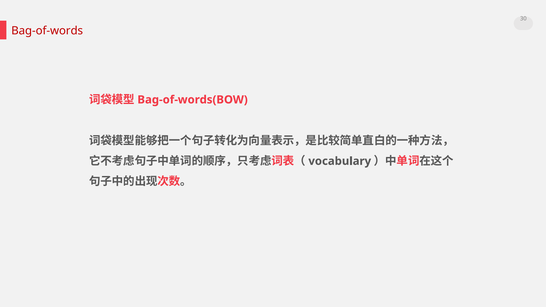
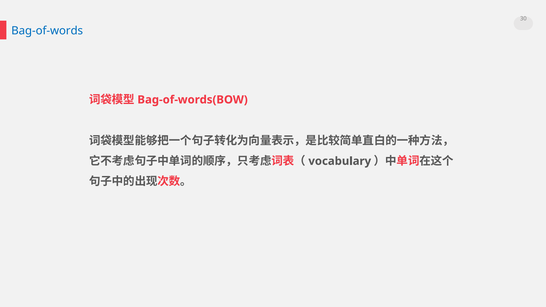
Bag-of-words colour: red -> blue (47, 31)
